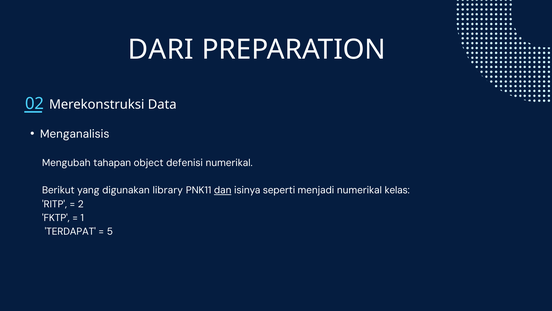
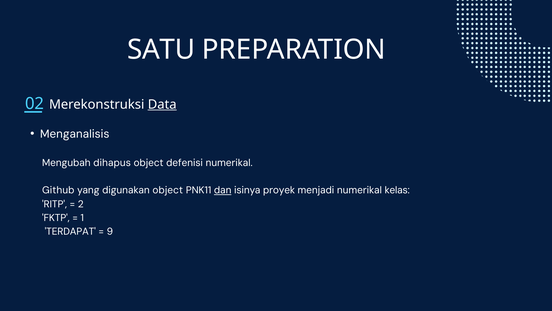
DARI: DARI -> SATU (161, 49)
Data underline: none -> present (162, 104)
tahapan: tahapan -> dihapus (112, 163)
Berikut: Berikut -> Github (58, 190)
digunakan library: library -> object (168, 190)
seperti: seperti -> proyek (279, 190)
5: 5 -> 9 (110, 231)
